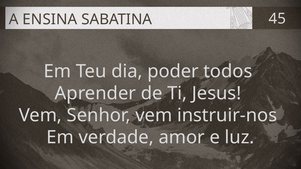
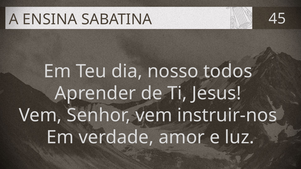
poder: poder -> nosso (173, 71)
